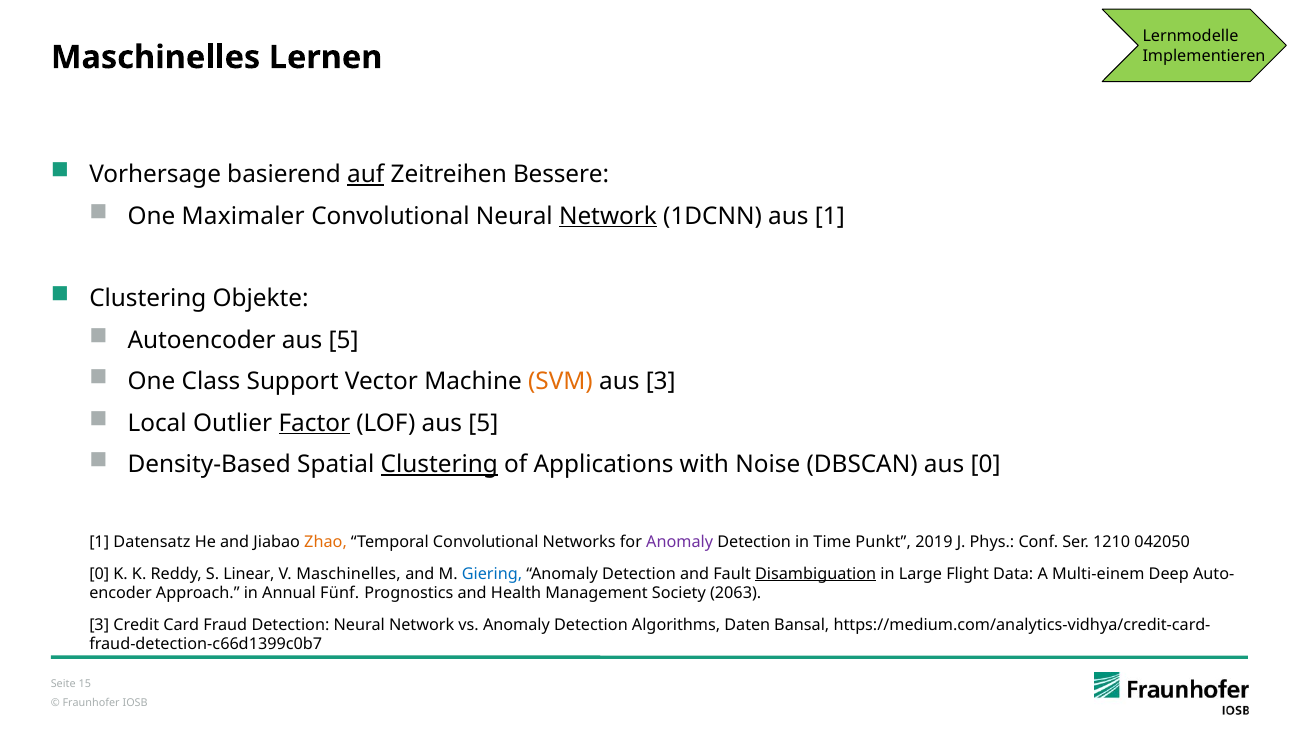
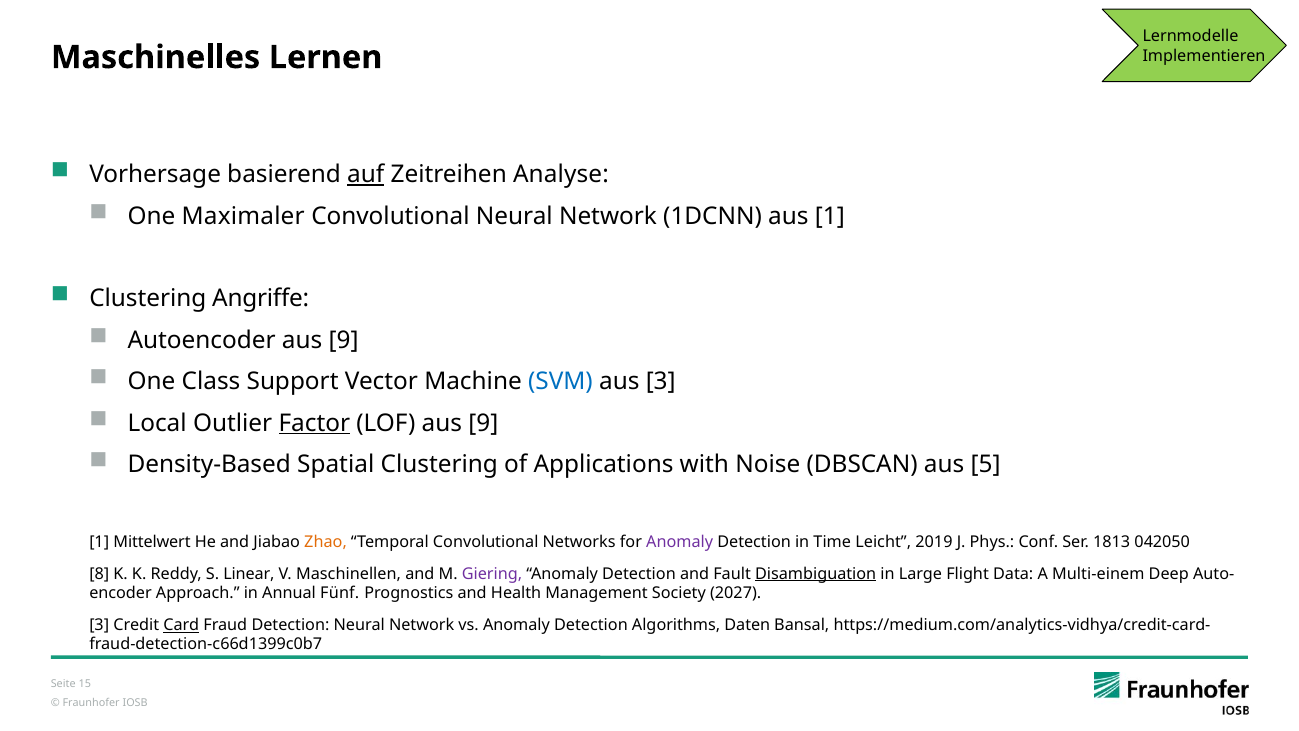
Bessere: Bessere -> Analyse (561, 175)
Network underline: present -> none (608, 216)
Objekte: Objekte -> Angriffe (261, 299)
Autoencoder aus 5: 5 -> 9 (344, 340)
SVM colour: orange -> blue (560, 382)
LOF aus 5: 5 -> 9 (483, 423)
Clustering underline: present -> none (439, 465)
aus 0: 0 -> 5 (986, 465)
Datensatz: Datensatz -> Mittelwert (152, 542)
Punkt: Punkt -> Leicht (883, 542)
1210: 1210 -> 1813 (1112, 542)
0: 0 -> 8 (99, 574)
V Maschinelles: Maschinelles -> Maschinellen (349, 574)
Giering colour: blue -> purple (492, 574)
2063: 2063 -> 2027 (736, 593)
Card underline: none -> present (181, 625)
